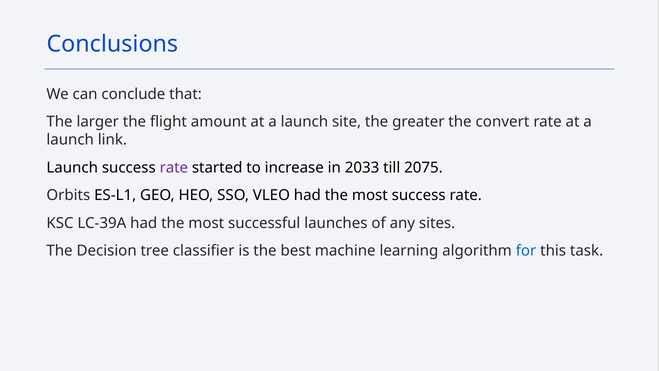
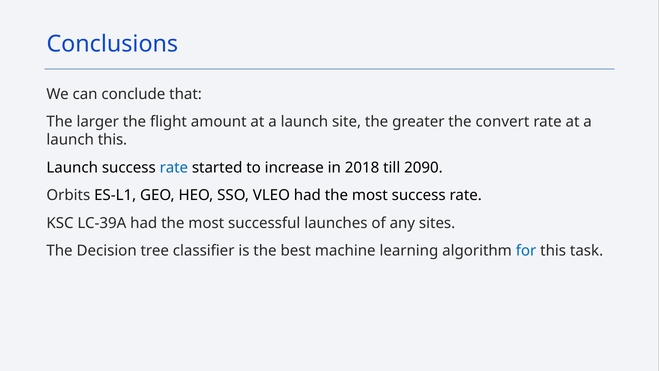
launch link: link -> this (112, 140)
rate colour: purple -> blue (174, 168)
2033: 2033 -> 2018 (362, 168)
2075: 2075 -> 2090 (423, 168)
